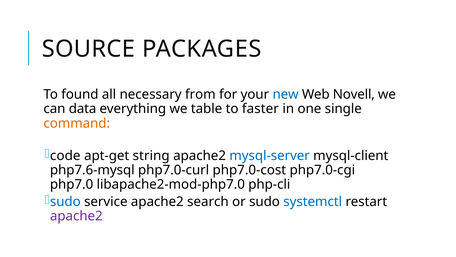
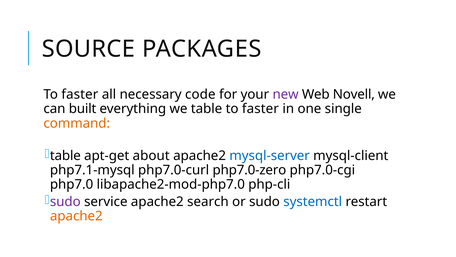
found: found -> faster (80, 94)
from: from -> code (200, 94)
new colour: blue -> purple (286, 94)
data: data -> built (83, 109)
code: code -> table (65, 155)
string: string -> about (151, 155)
php7.6-mysql: php7.6-mysql -> php7.1-mysql (92, 170)
php7.0-cost: php7.0-cost -> php7.0-zero (249, 170)
sudo colour: blue -> purple (65, 201)
apache2 colour: purple -> orange (76, 216)
